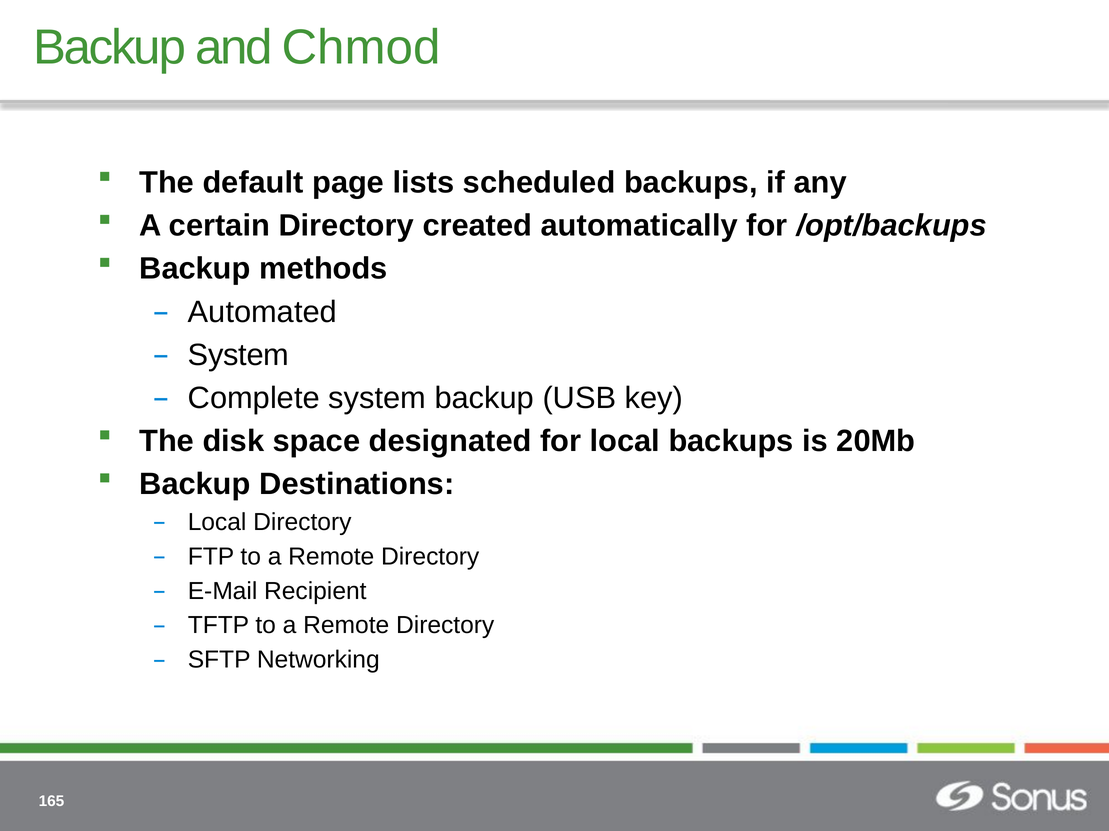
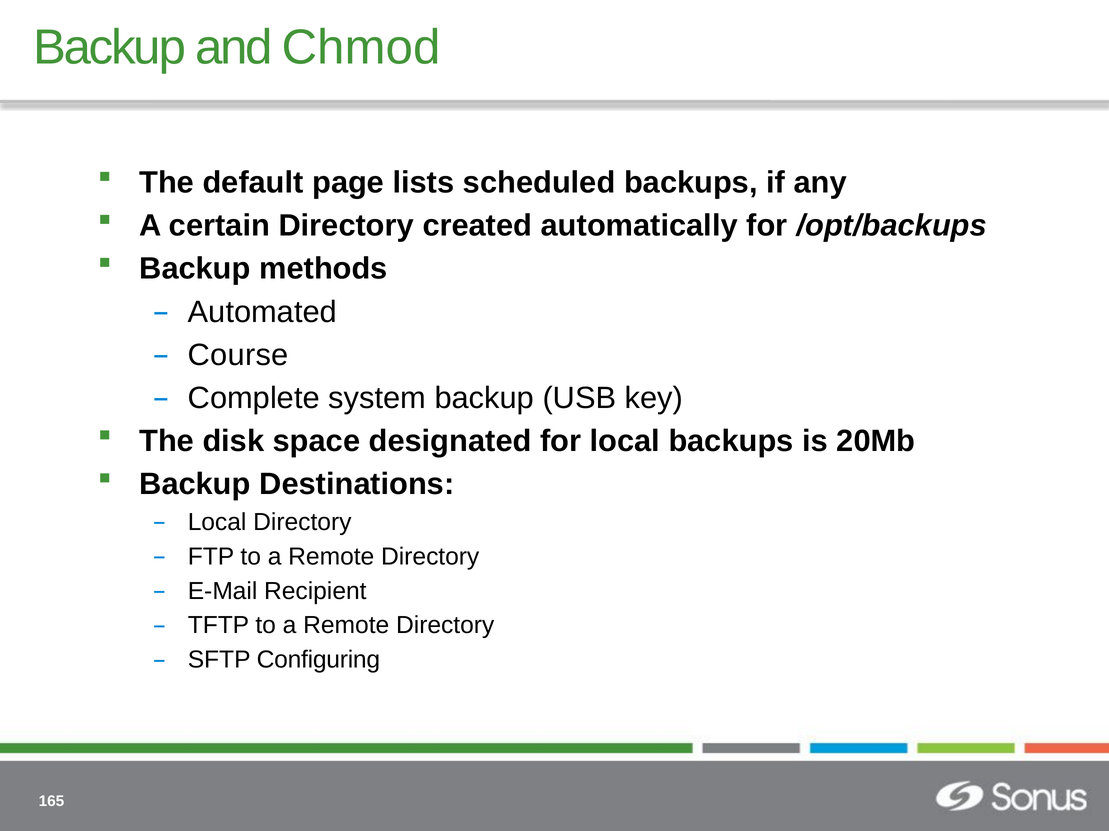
System: System -> Course (238, 355)
Networking: Networking -> Configuring (318, 660)
